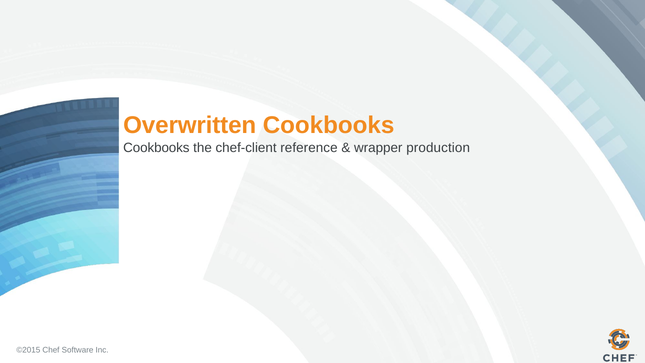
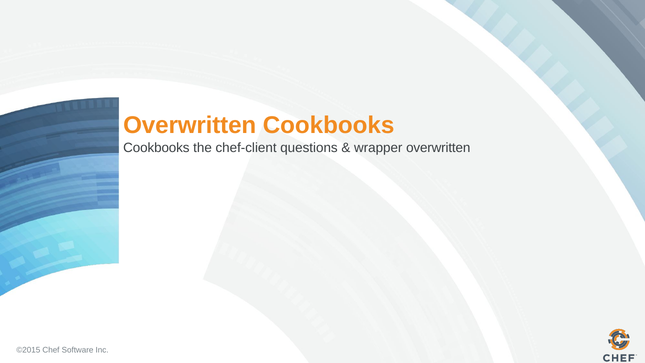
reference: reference -> questions (309, 148)
wrapper production: production -> overwritten (438, 148)
